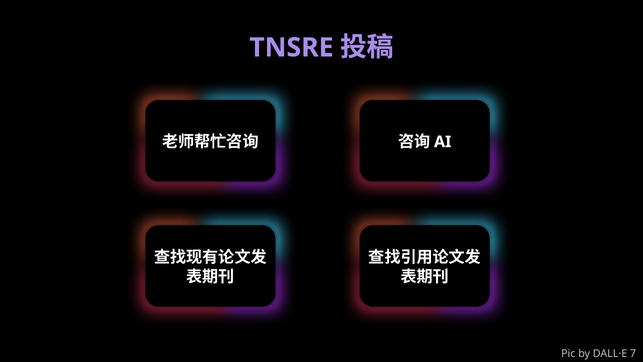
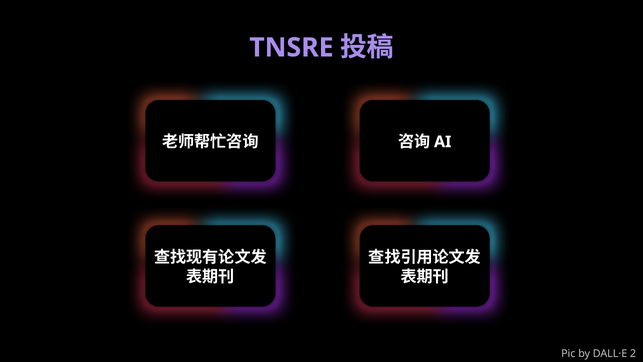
7: 7 -> 2 (633, 353)
